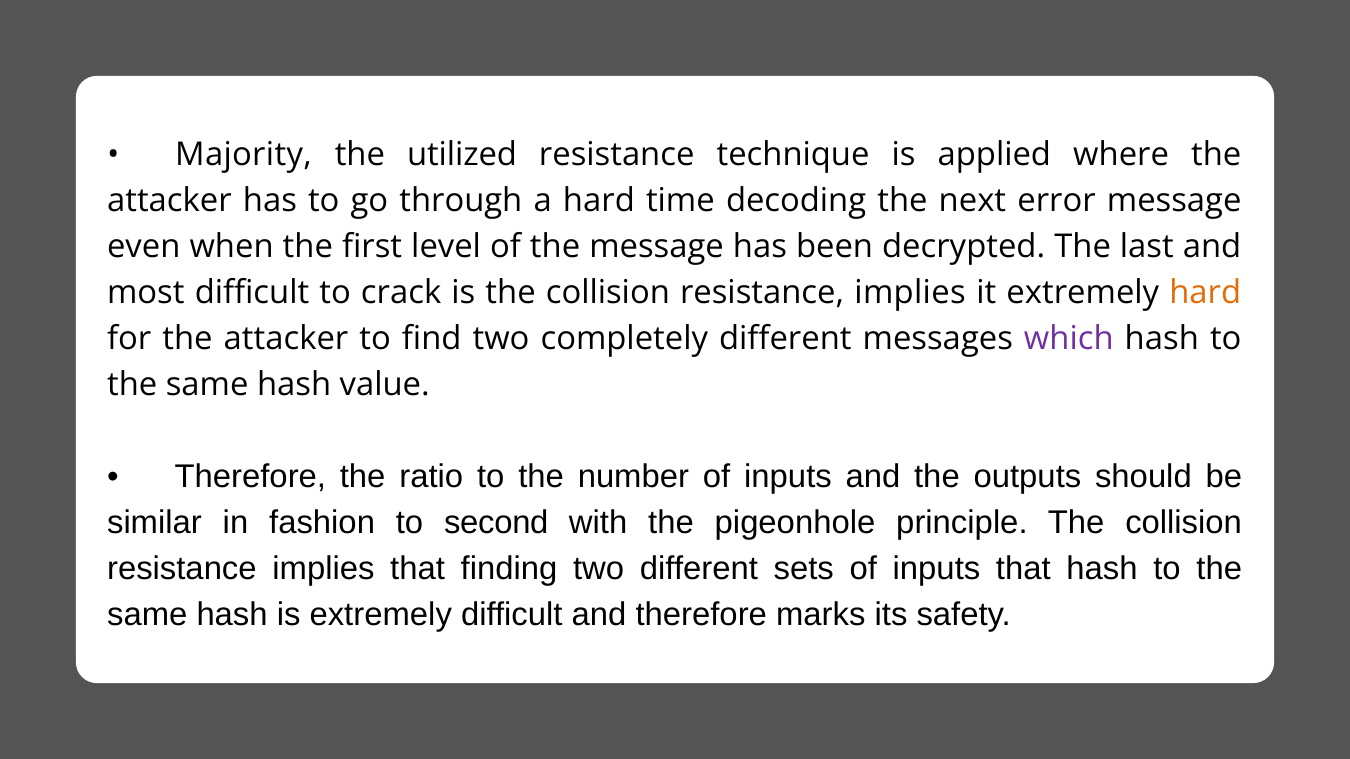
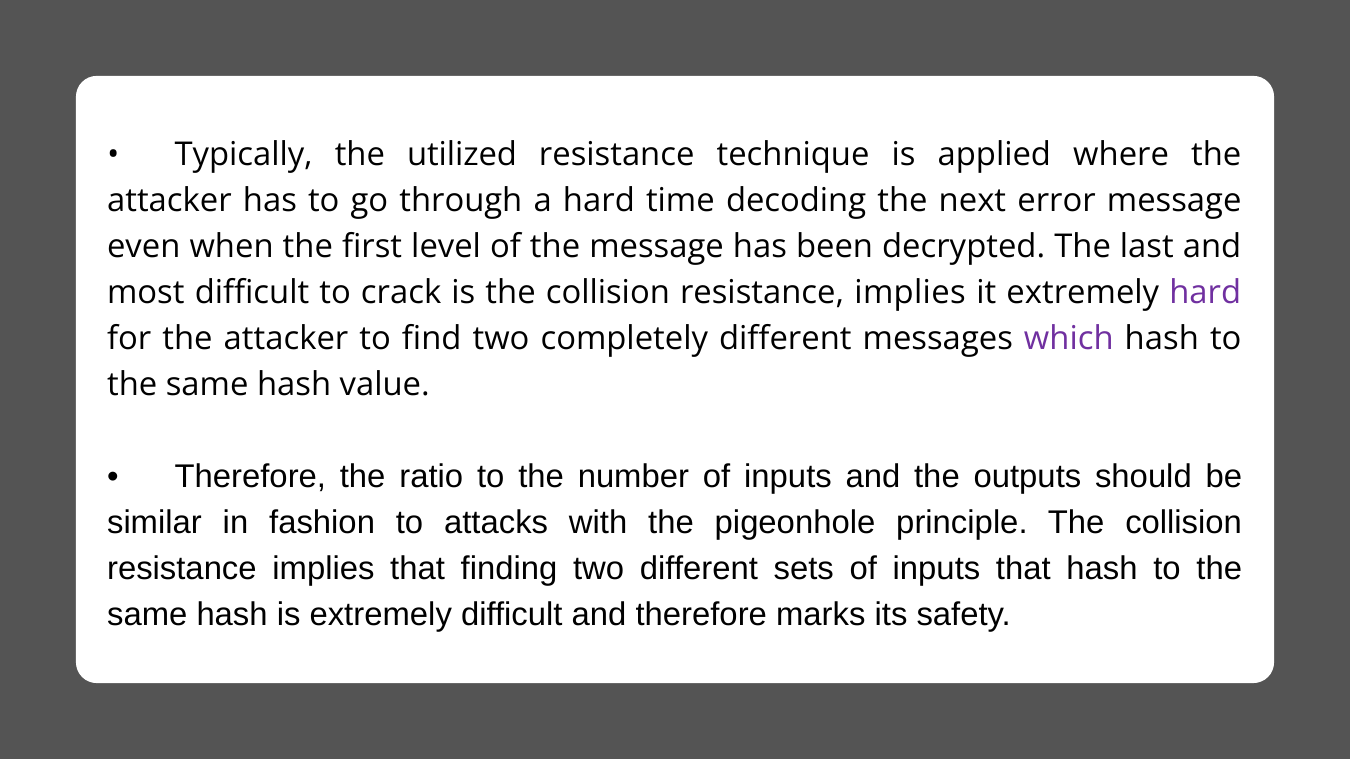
Majority: Majority -> Typically (244, 155)
hard colour: orange -> purple (1205, 293)
second: second -> attacks (496, 523)
